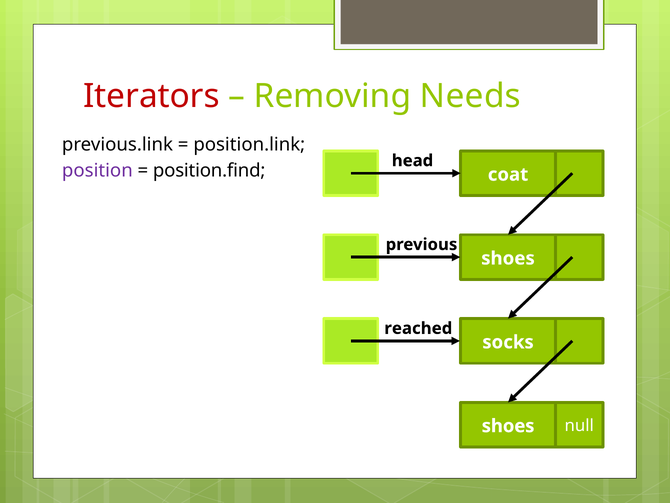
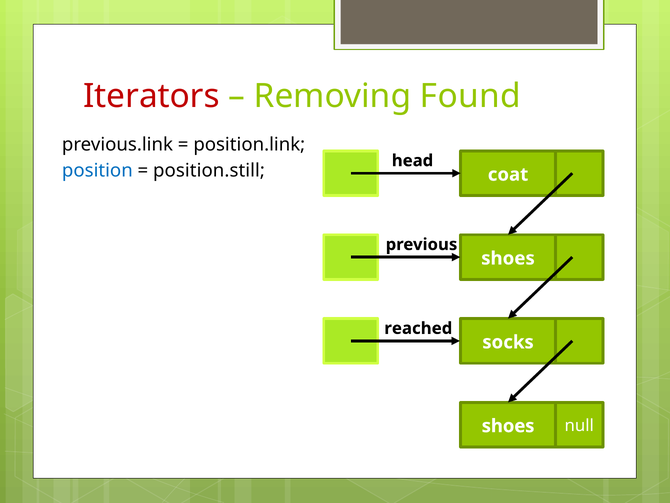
Needs: Needs -> Found (470, 96)
position colour: purple -> blue (97, 170)
position.find: position.find -> position.still (209, 170)
